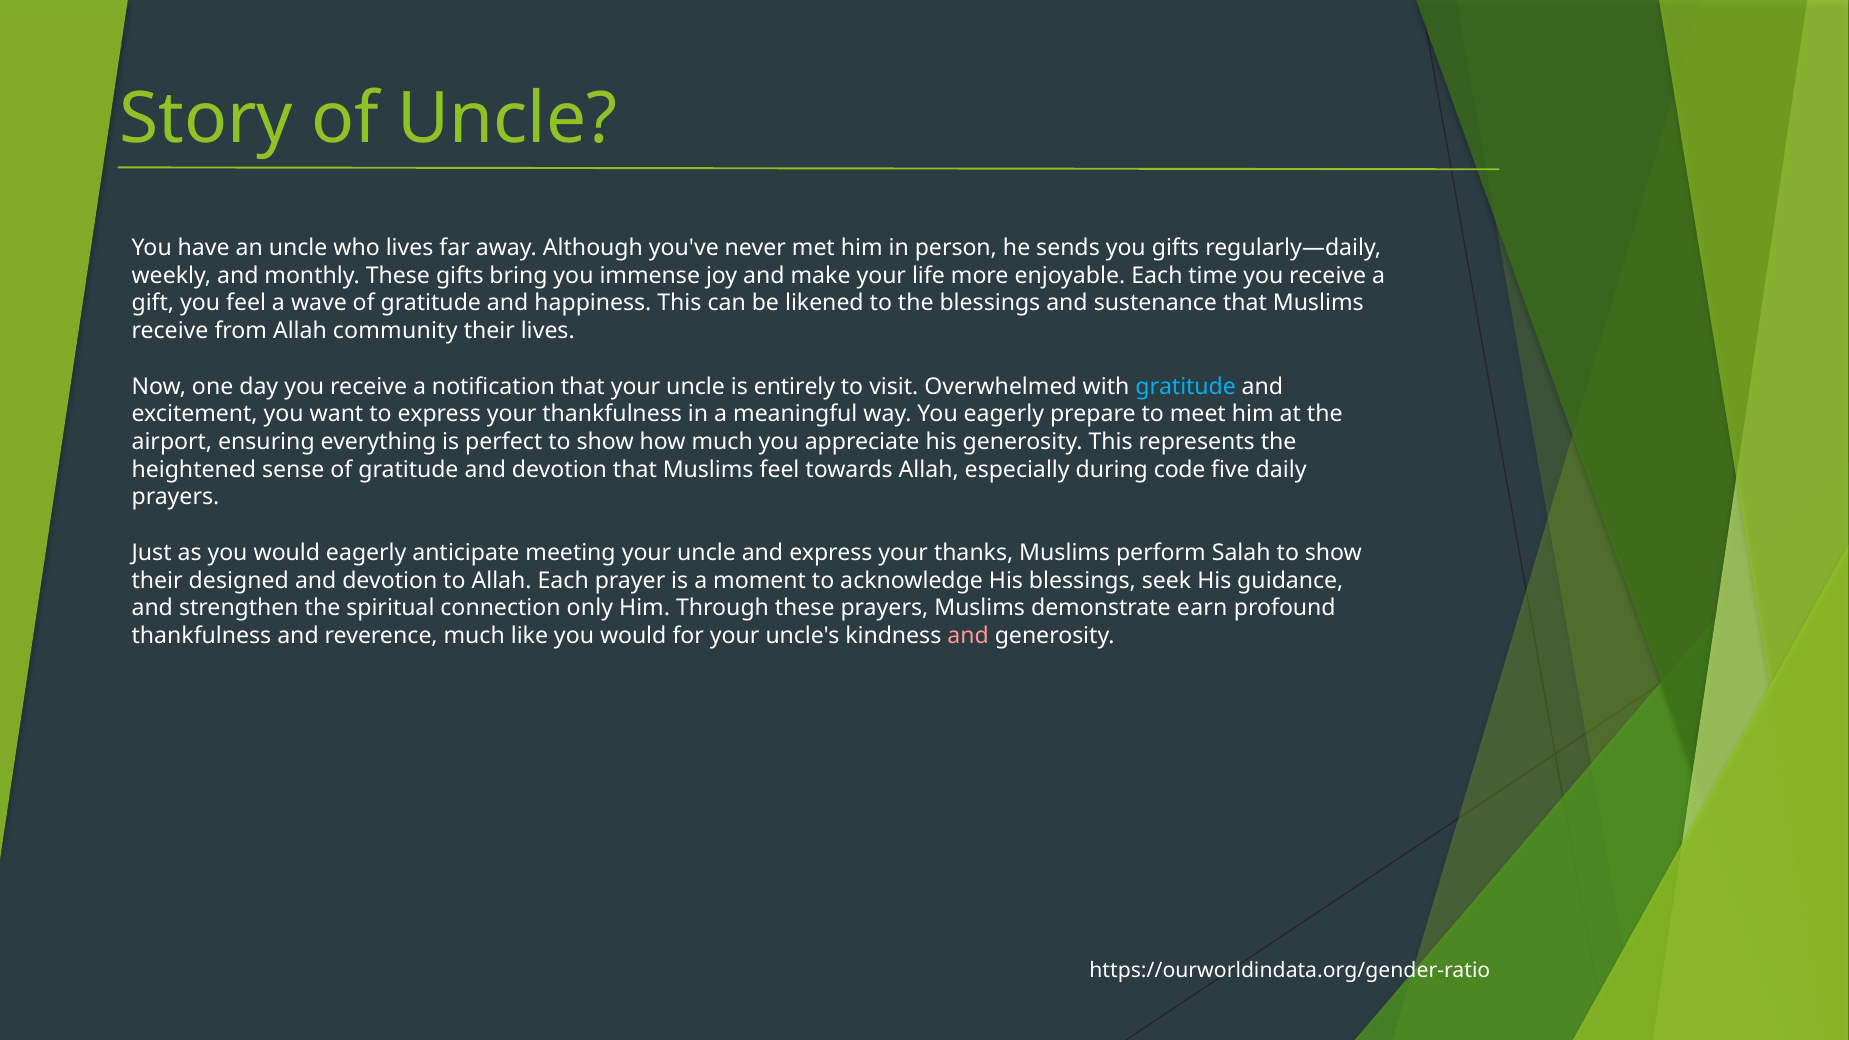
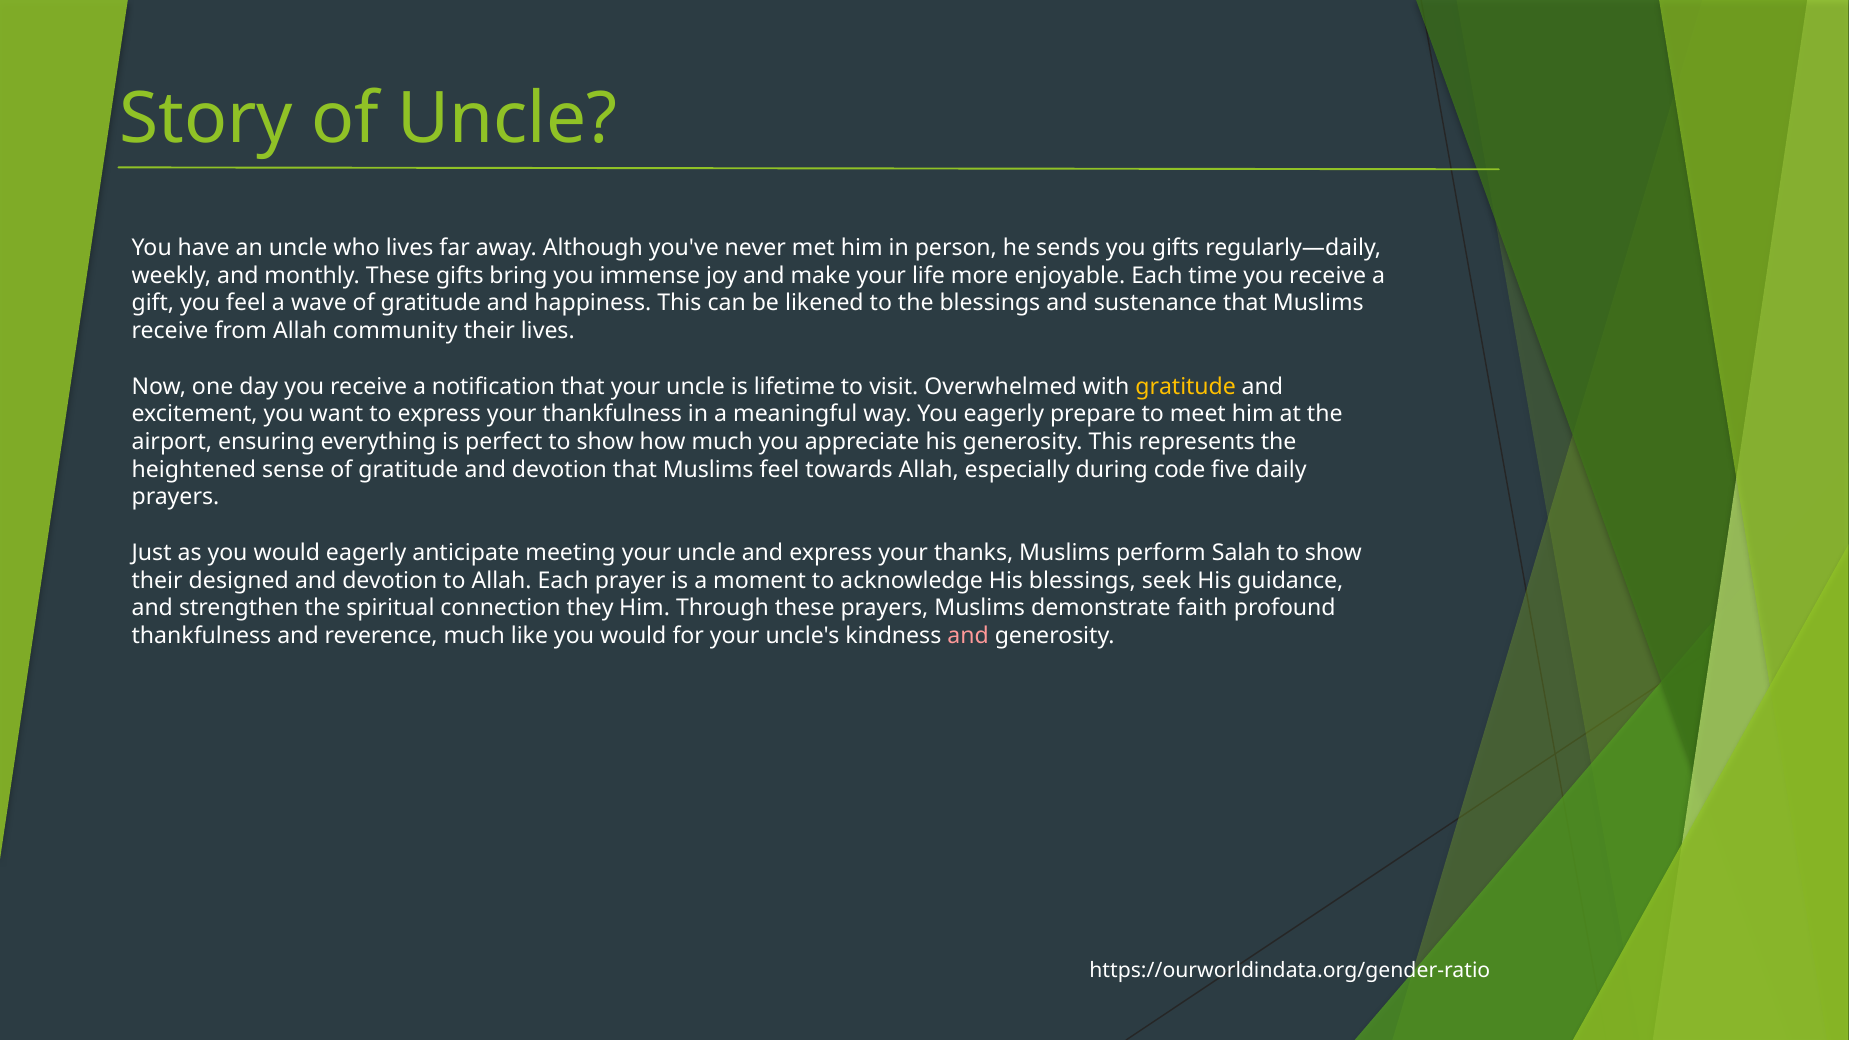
entirely: entirely -> lifetime (794, 386)
gratitude colour: light blue -> yellow (1186, 386)
only: only -> they (590, 608)
earn: earn -> faith (1202, 608)
